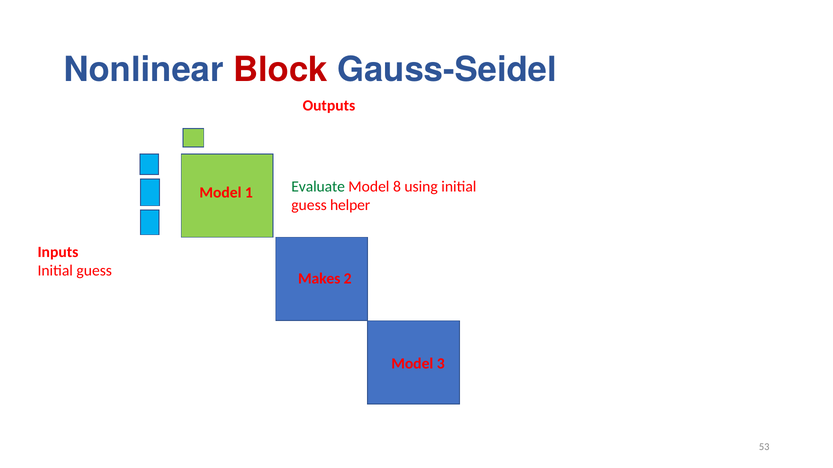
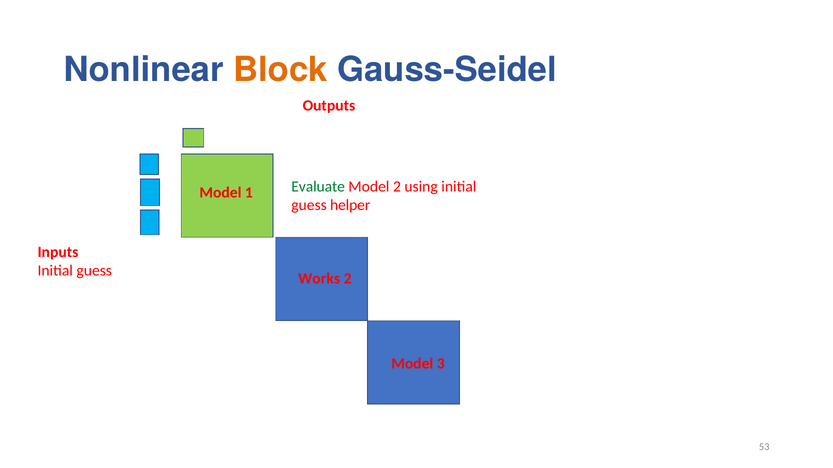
Block colour: red -> orange (280, 70)
Model 8: 8 -> 2 (397, 187)
Makes: Makes -> Works (319, 279)
